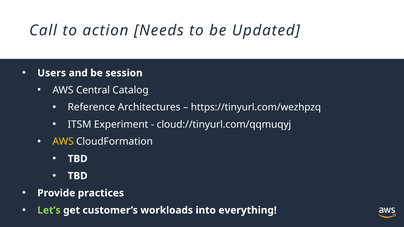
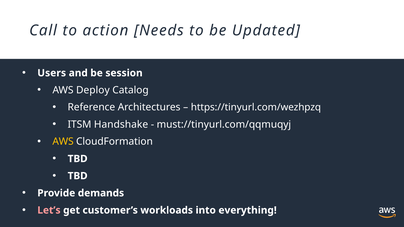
Central: Central -> Deploy (93, 90)
Experiment: Experiment -> Handshake (121, 125)
cloud://tinyurl.com/qqmuqyj: cloud://tinyurl.com/qqmuqyj -> must://tinyurl.com/qqmuqyj (224, 125)
practices: practices -> demands (101, 193)
Let’s colour: light green -> pink (49, 210)
